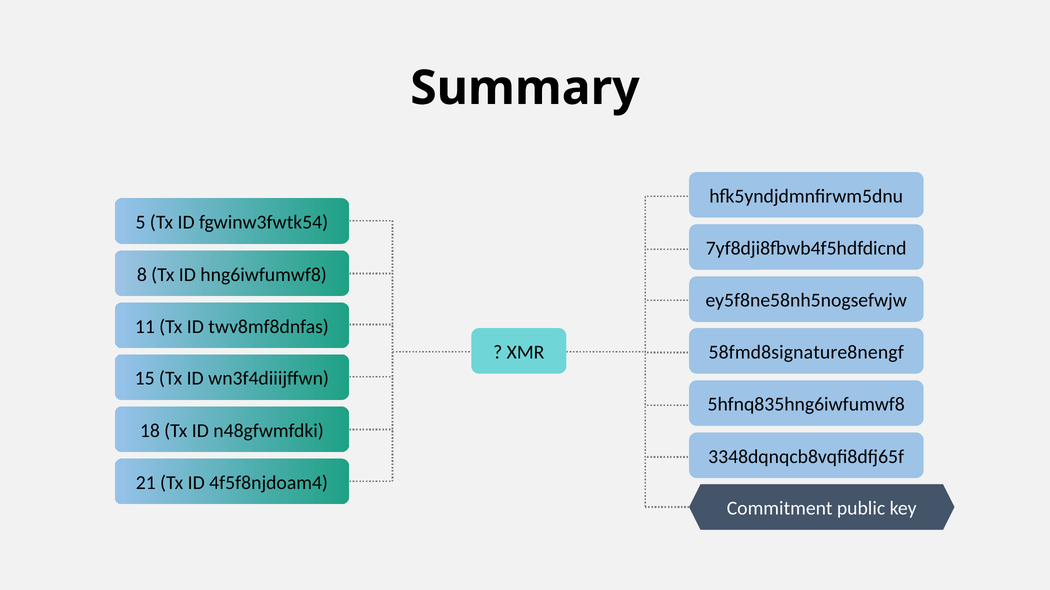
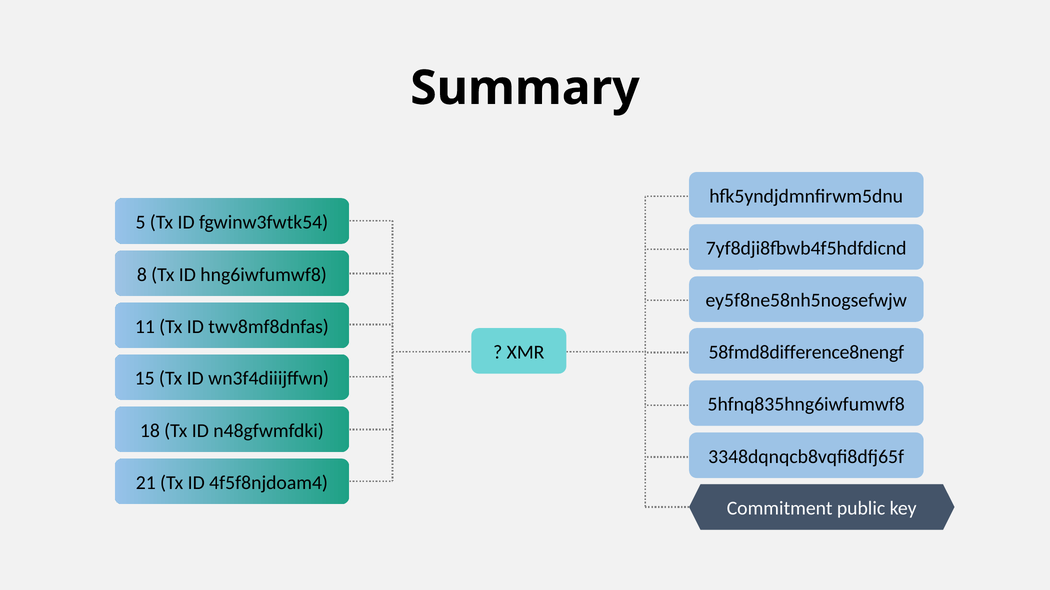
58fmd8signature8nengf: 58fmd8signature8nengf -> 58fmd8difference8nengf (806, 353)
